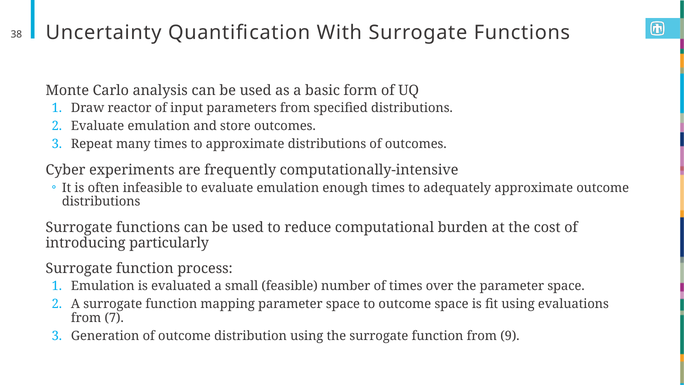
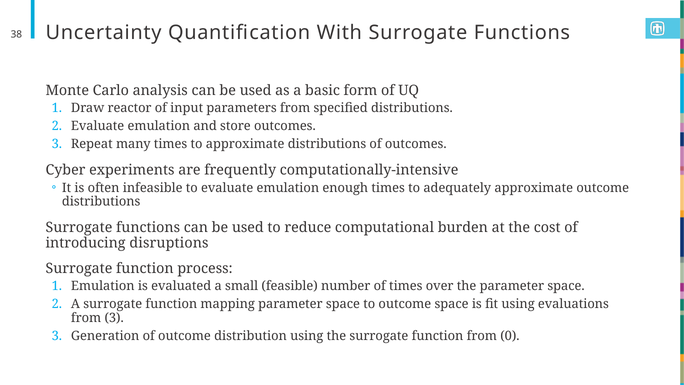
particularly: particularly -> disruptions (169, 243)
from 7: 7 -> 3 (114, 318)
9: 9 -> 0 (510, 336)
